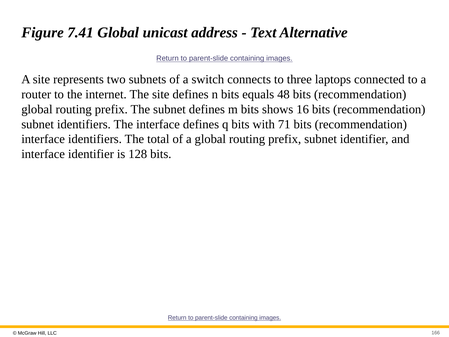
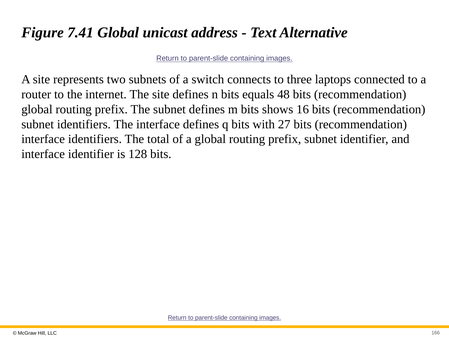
71: 71 -> 27 (284, 124)
